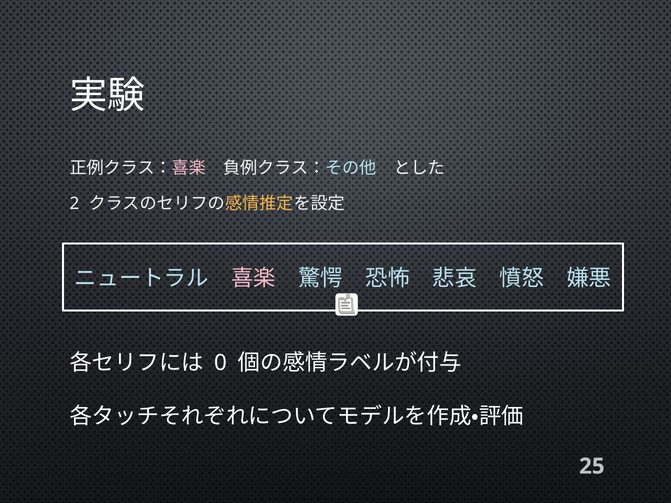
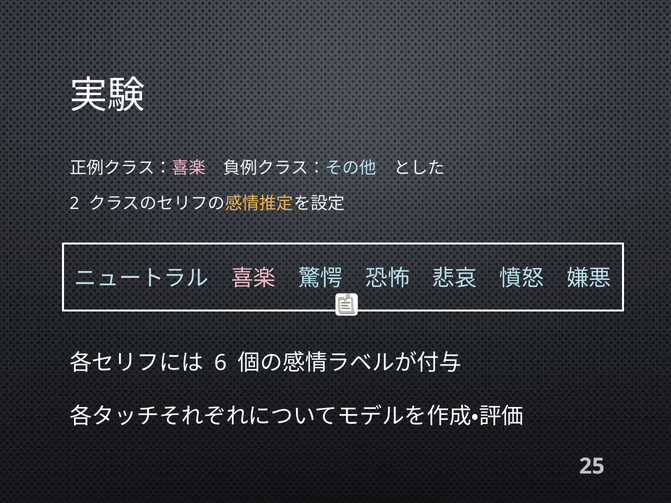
0: 0 -> 6 (220, 363)
